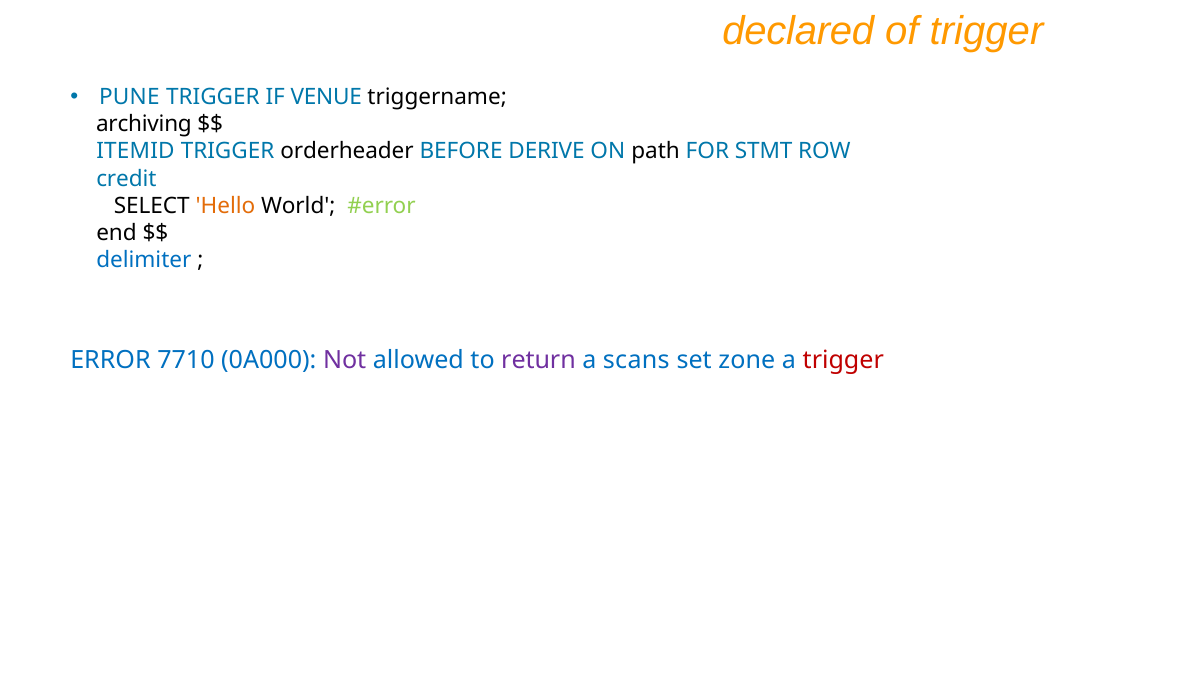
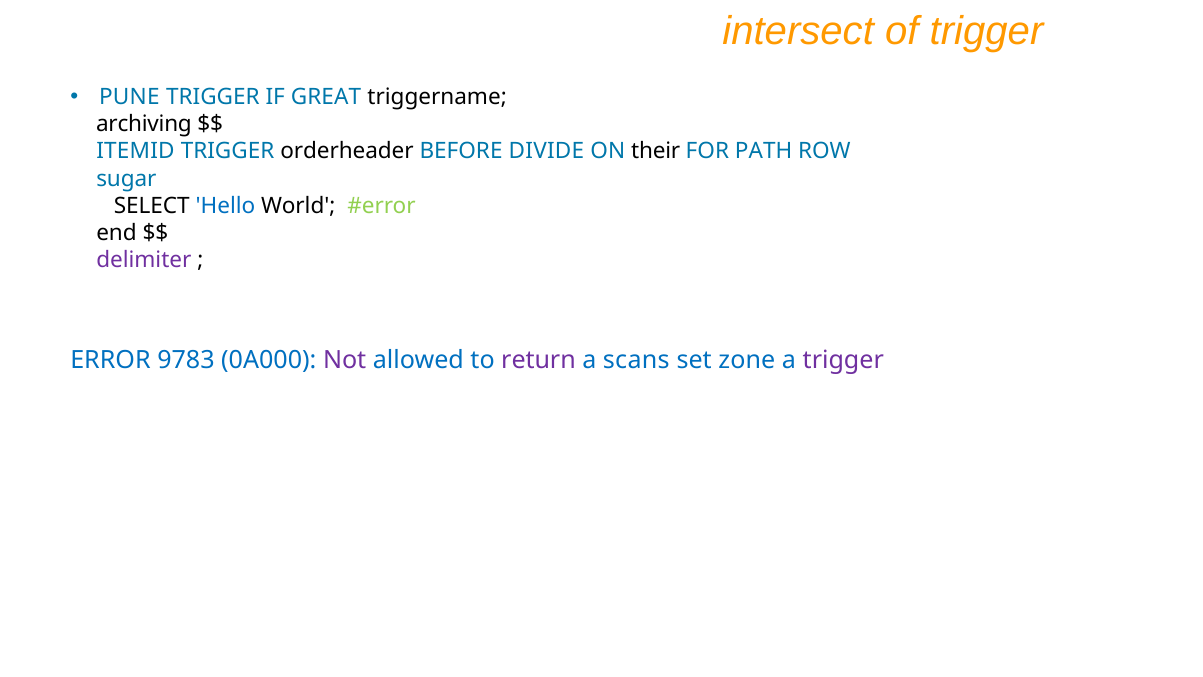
declared: declared -> intersect (798, 31)
VENUE: VENUE -> GREAT (326, 97)
DERIVE: DERIVE -> DIVIDE (546, 151)
path: path -> their (656, 151)
STMT: STMT -> PATH (764, 151)
credit: credit -> sugar (126, 178)
Hello colour: orange -> blue (225, 206)
delimiter colour: blue -> purple (144, 260)
7710: 7710 -> 9783 (186, 360)
trigger colour: red -> purple (843, 360)
